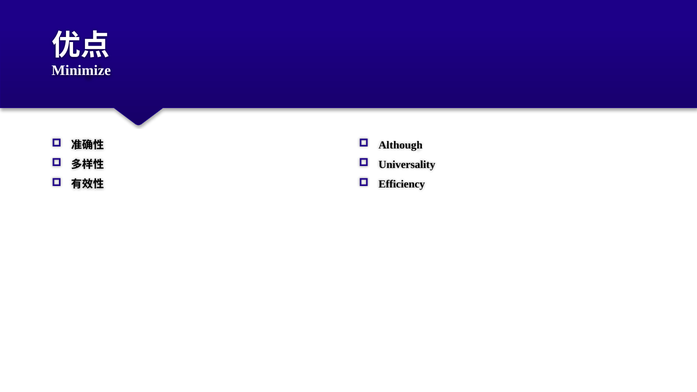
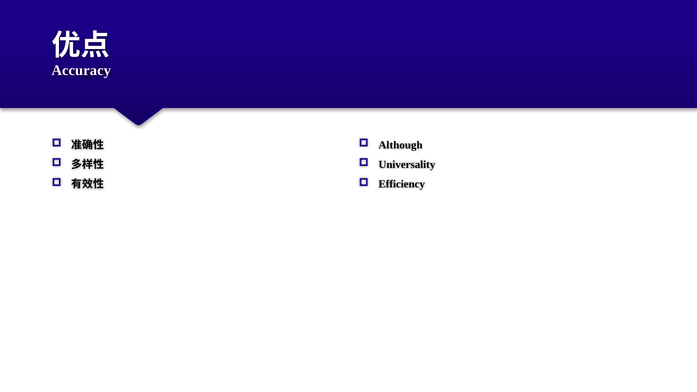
Minimize: Minimize -> Accuracy (81, 71)
